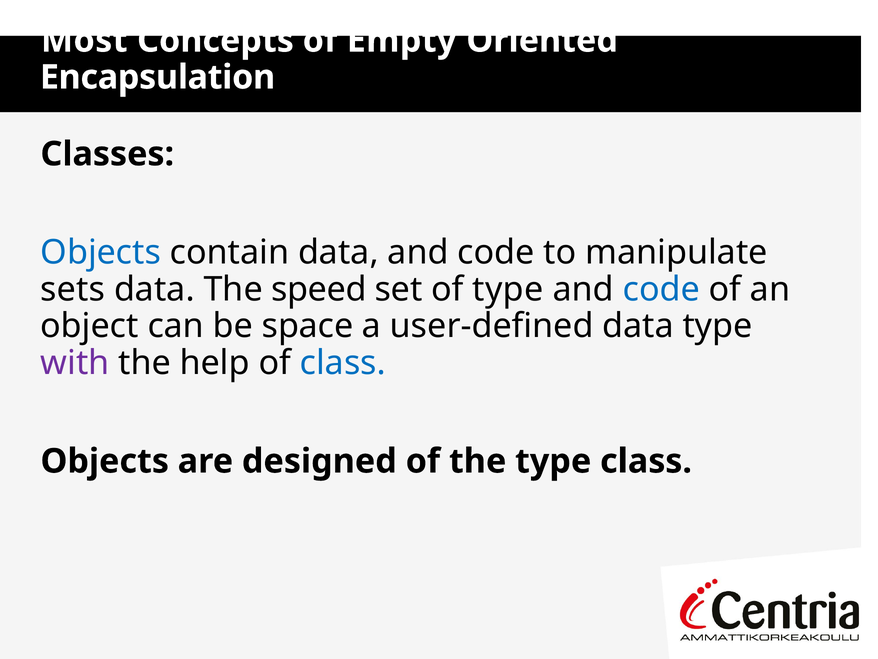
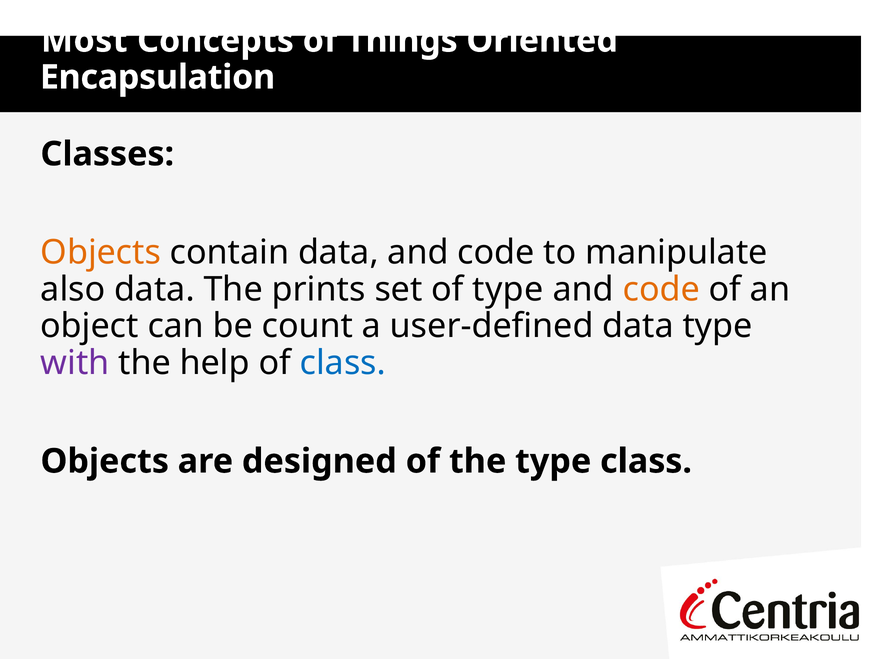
Empty: Empty -> Things (402, 40)
Objects colour: blue -> orange (101, 252)
sets: sets -> also (73, 289)
speed: speed -> prints (319, 289)
code colour: blue -> orange (661, 289)
space: space -> count (308, 326)
